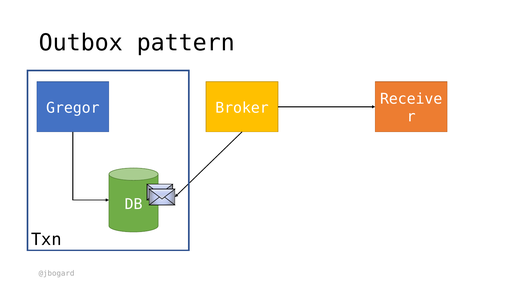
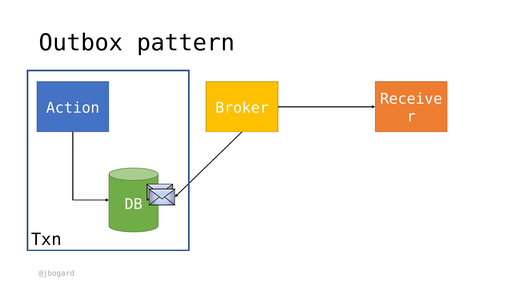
Gregor: Gregor -> Action (73, 108)
